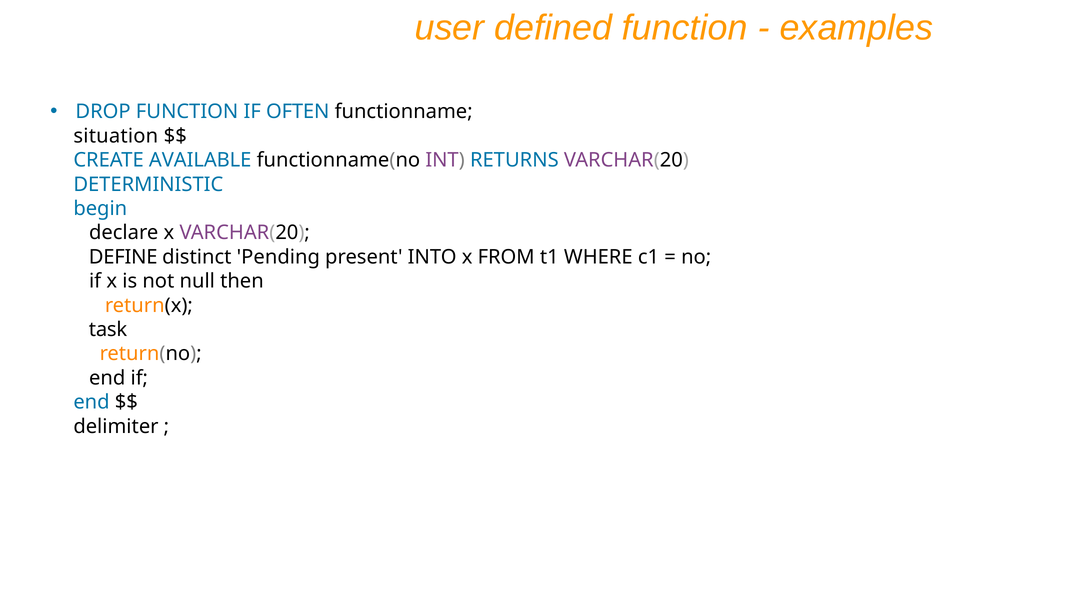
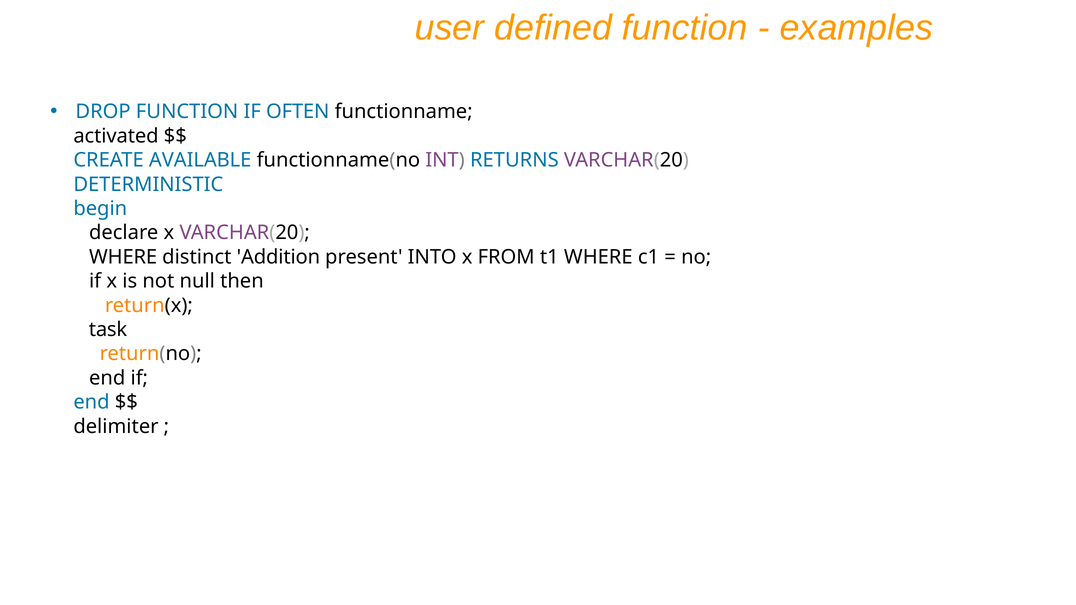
situation: situation -> activated (116, 136)
DEFINE: DEFINE -> WHERE (123, 257)
Pending: Pending -> Addition (278, 257)
